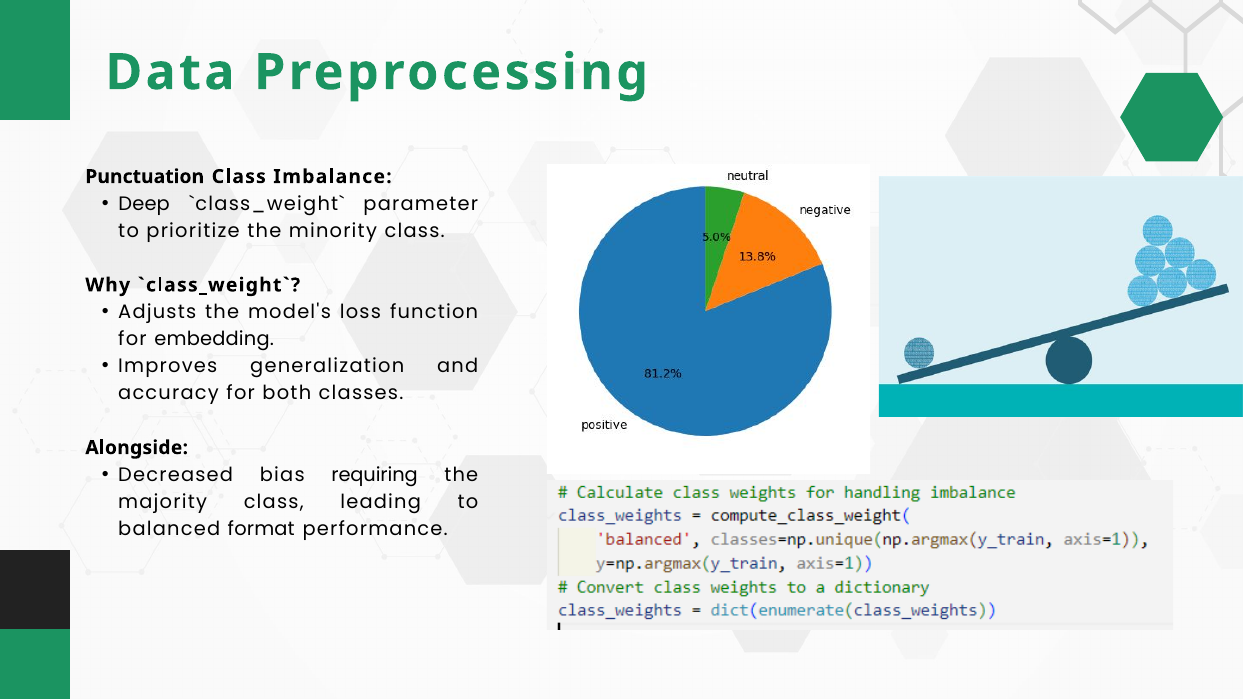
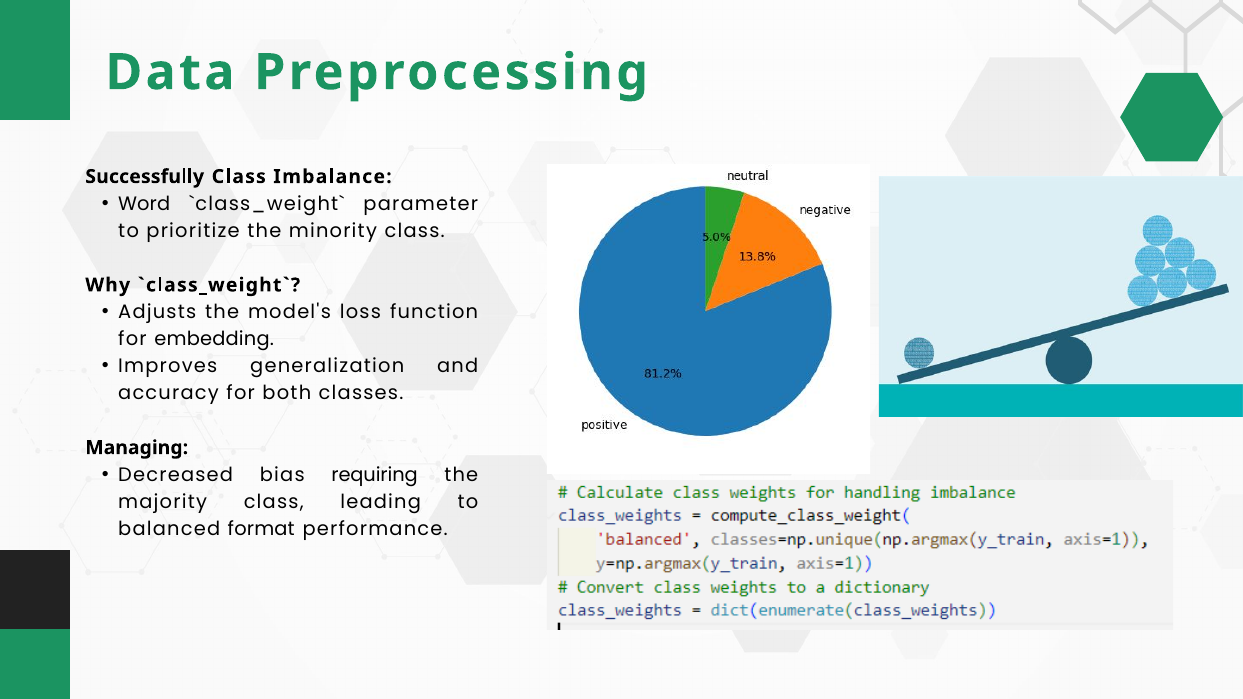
Punctuation: Punctuation -> Successfully (145, 177)
Deep: Deep -> Word (144, 204)
Alongside: Alongside -> Managing (137, 448)
